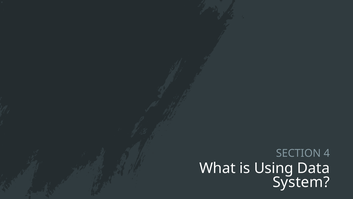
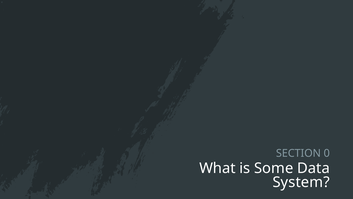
4: 4 -> 0 (327, 153)
Using: Using -> Some (274, 168)
